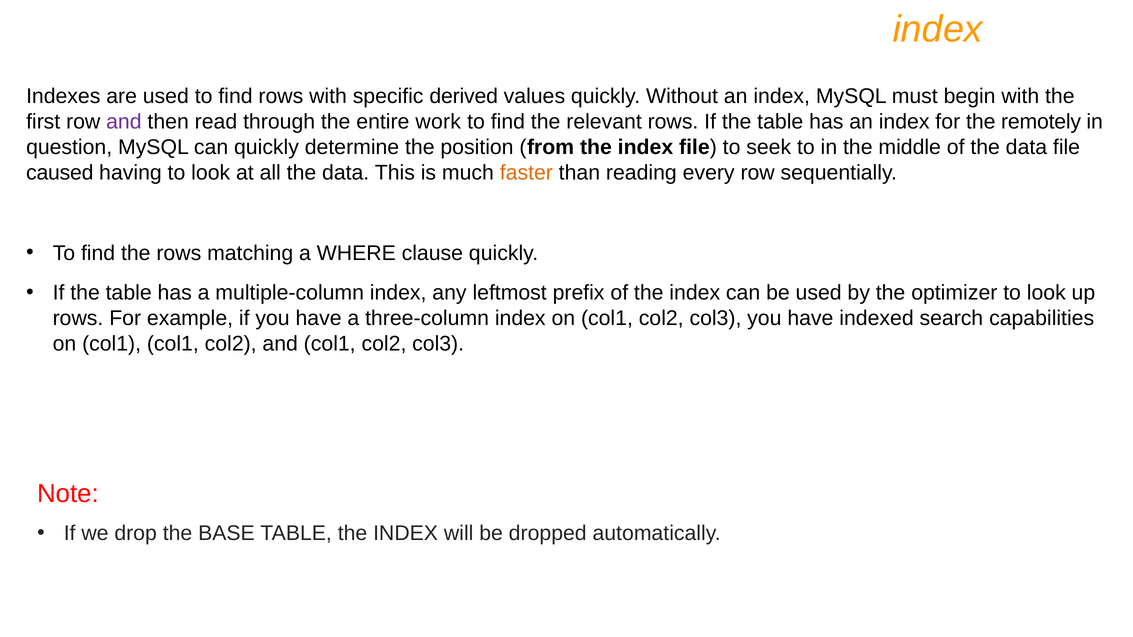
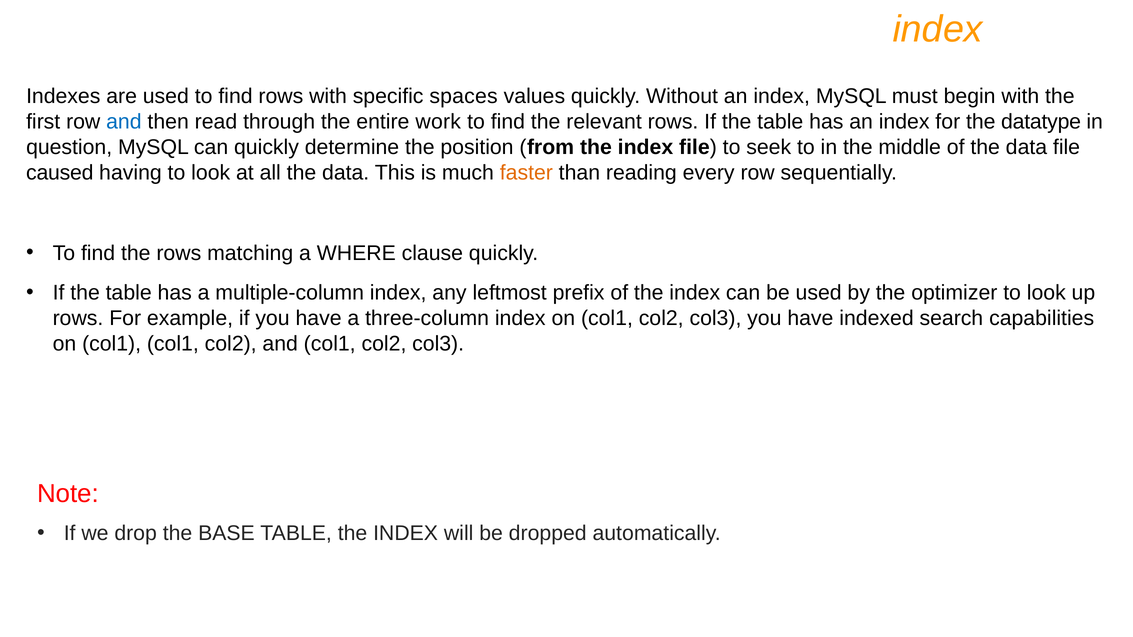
derived: derived -> spaces (464, 96)
and colour: purple -> blue (124, 122)
remotely: remotely -> datatype (1041, 122)
